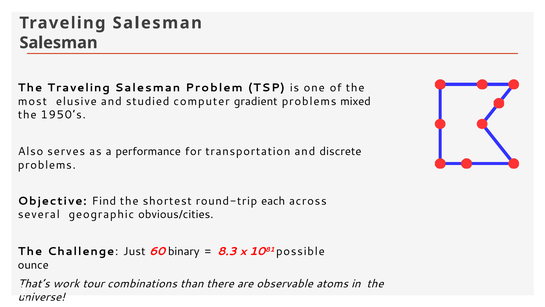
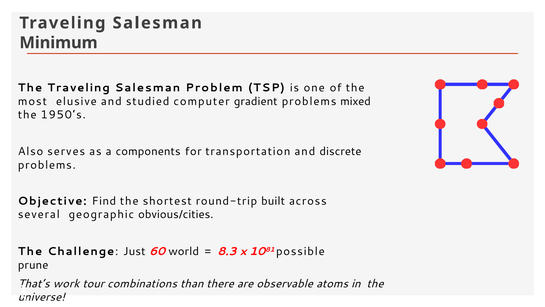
Salesman: Salesman -> Minimum (59, 43)
performance: performance -> components (148, 151)
each: each -> built (273, 201)
binary: binary -> world (184, 251)
ounce: ounce -> prune (33, 265)
